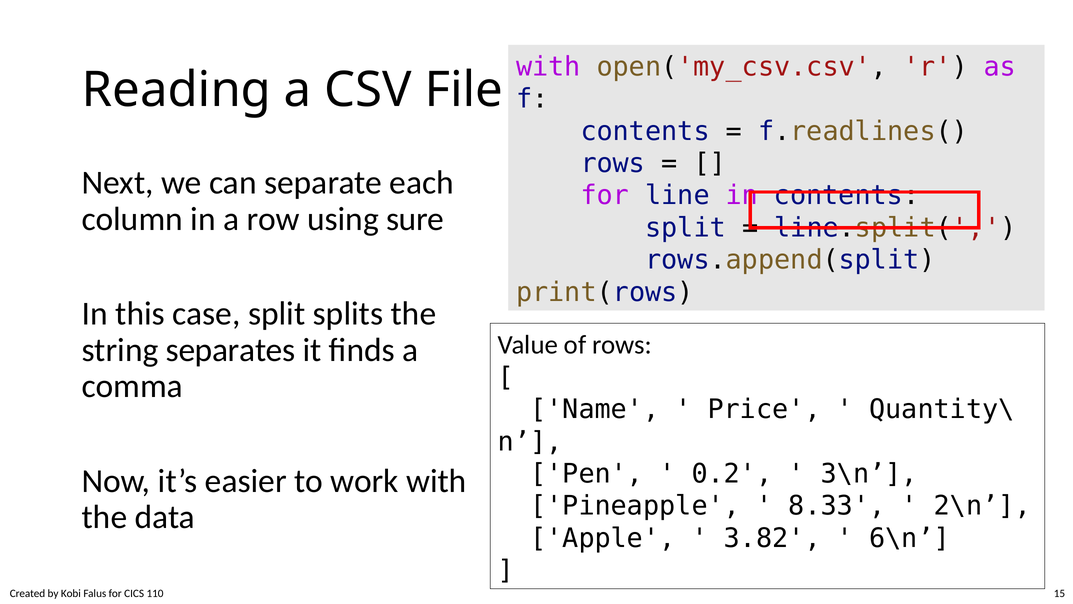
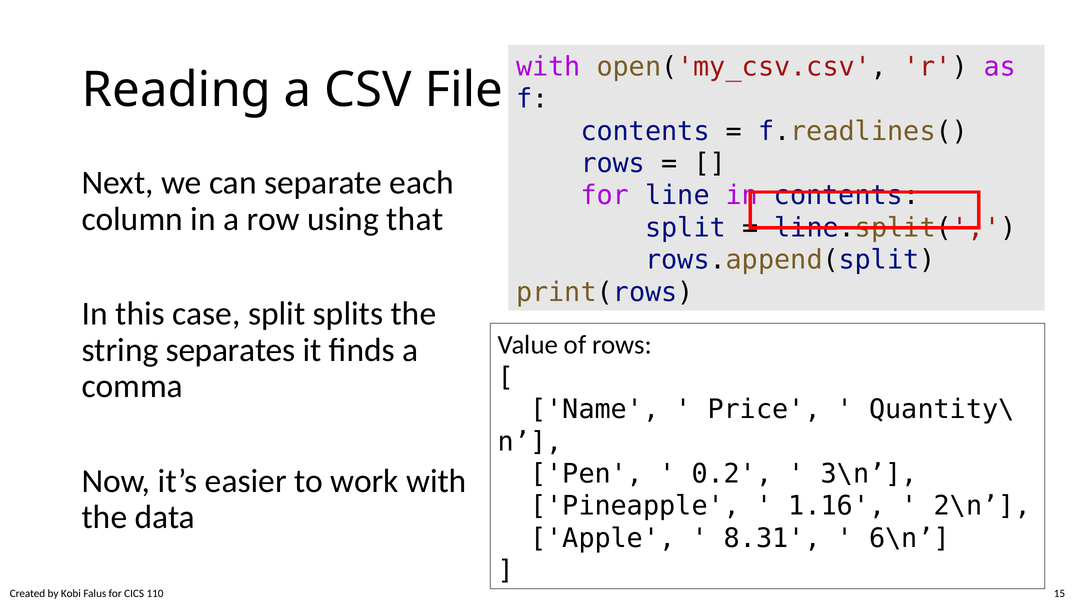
sure: sure -> that (415, 219)
8.33: 8.33 -> 1.16 (837, 506)
3.82: 3.82 -> 8.31 (772, 538)
